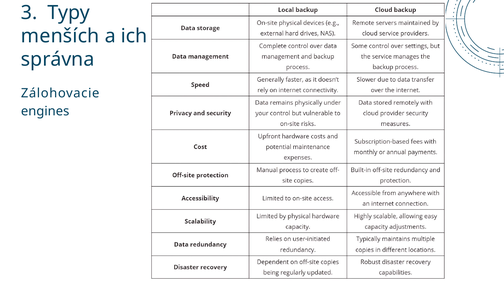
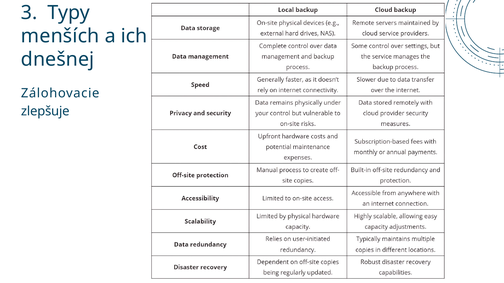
správna: správna -> dnešnej (58, 60)
engines: engines -> zlepšuje (45, 111)
